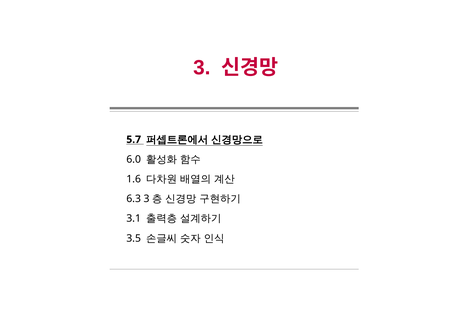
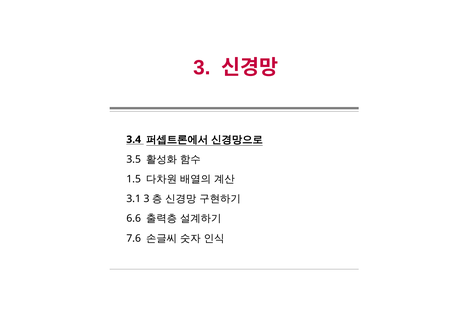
5.7: 5.7 -> 3.4 (134, 140)
6.0: 6.0 -> 3.5 (134, 159)
1.6: 1.6 -> 1.5 (134, 179)
6.3: 6.3 -> 3.1 (134, 199)
3.1: 3.1 -> 6.6 (134, 219)
3.5: 3.5 -> 7.6 (134, 238)
